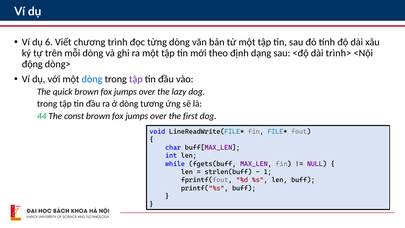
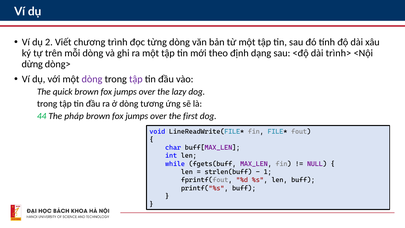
6: 6 -> 2 (49, 42)
động: động -> dừng (32, 64)
dòng colour: blue -> purple (92, 79)
const: const -> pháp (74, 116)
